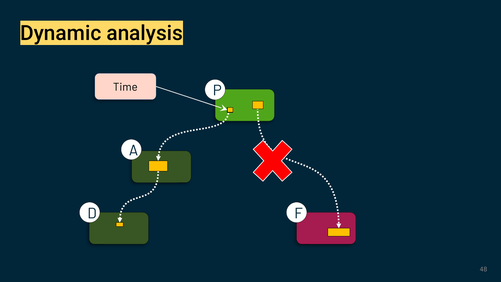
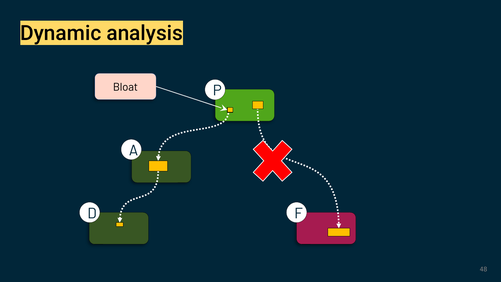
Time: Time -> Bloat (125, 87)
